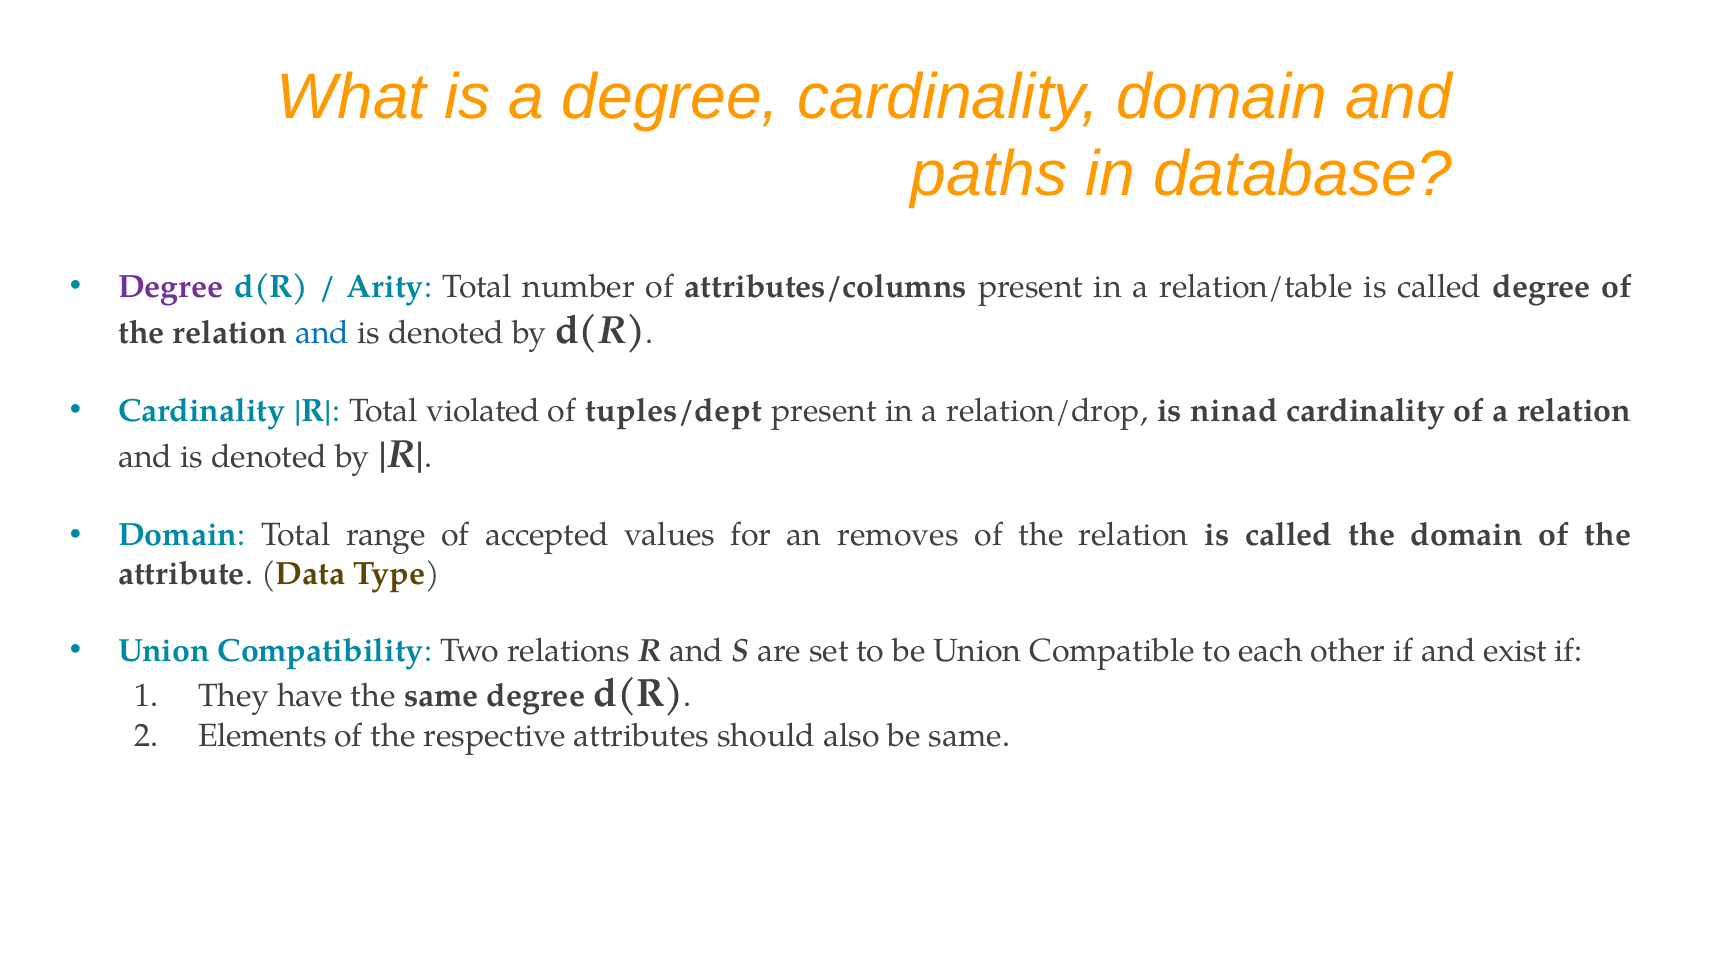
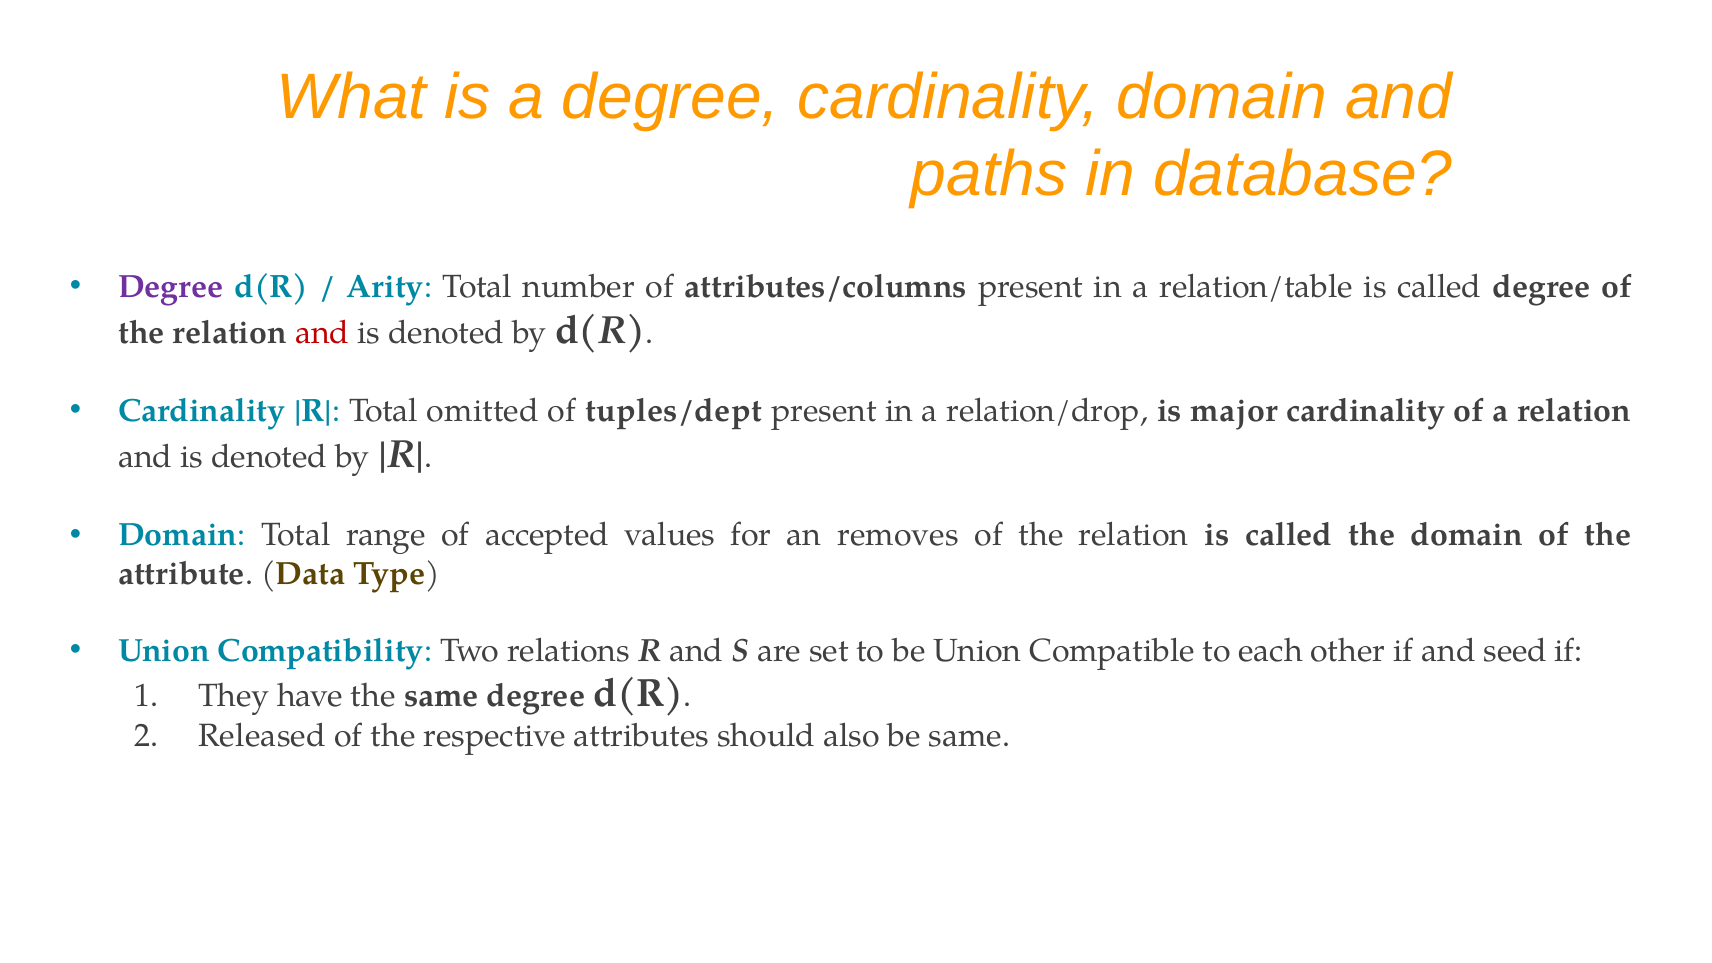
and colour: blue -> red (322, 333)
violated: violated -> omitted (483, 411)
ninad: ninad -> major (1234, 411)
exist: exist -> seed (1515, 651)
Elements: Elements -> Released (262, 736)
